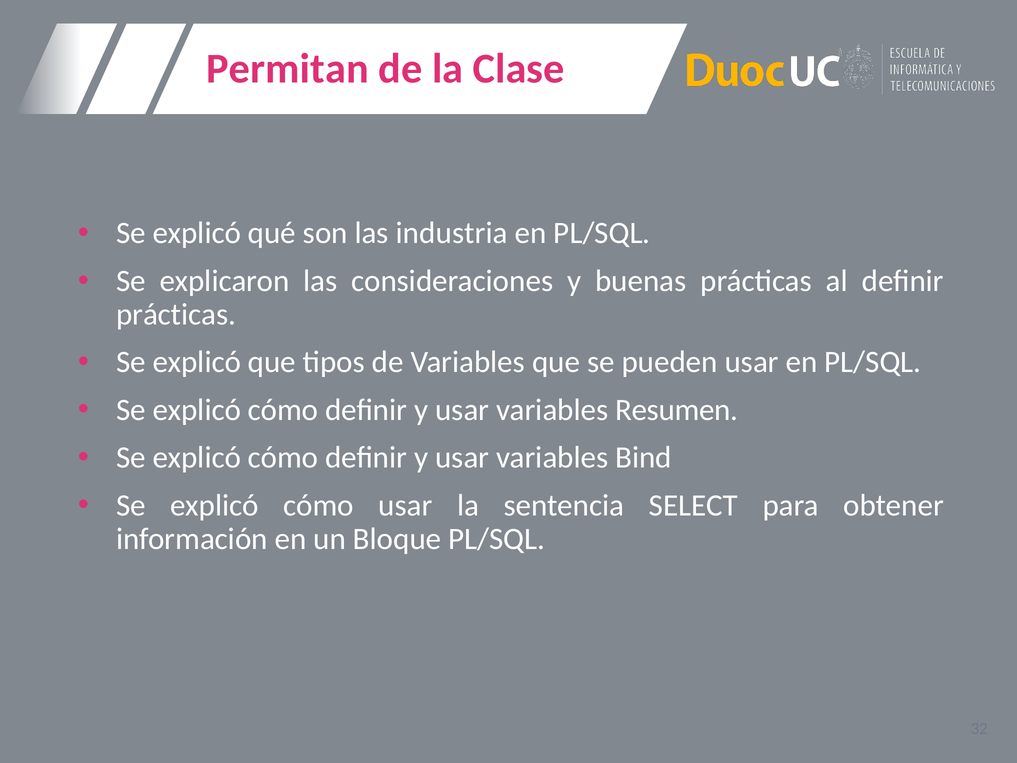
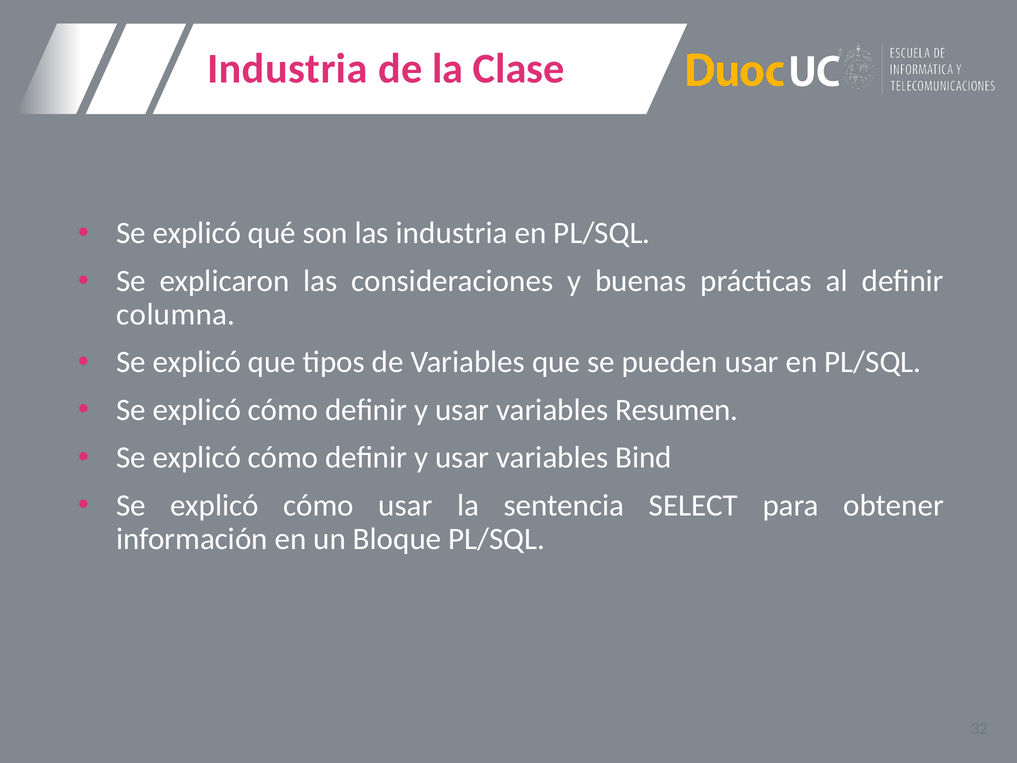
Permitan: Permitan -> Industria (287, 69)
prácticas: prácticas -> columna (176, 314)
